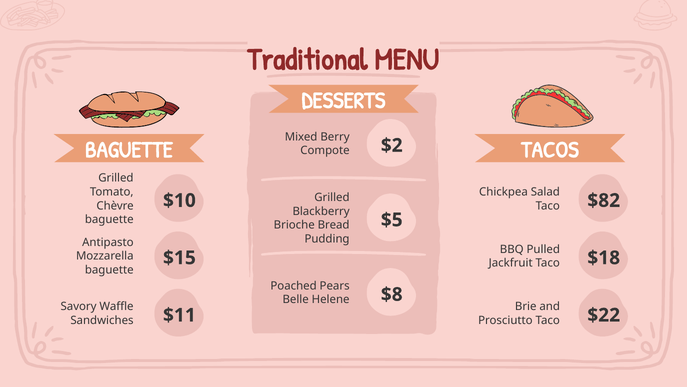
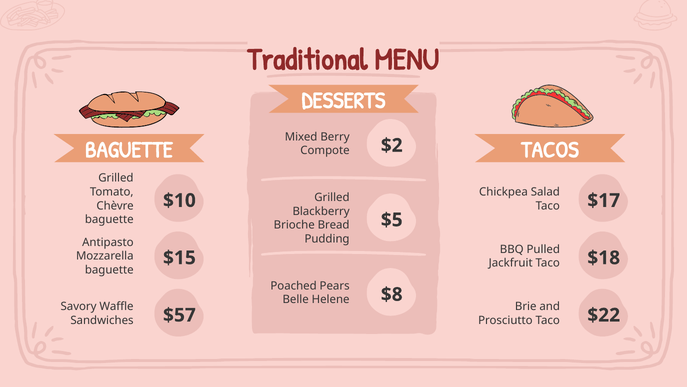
$82: $82 -> $17 (604, 200)
$11: $11 -> $57 (179, 315)
